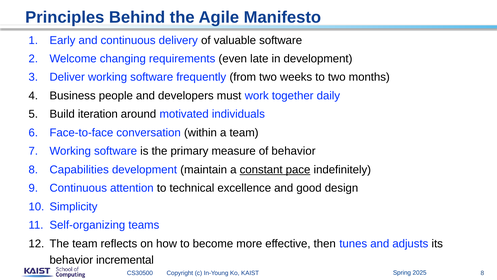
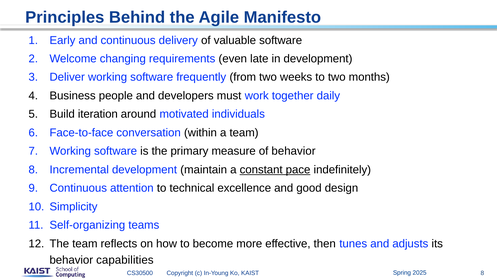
Capabilities: Capabilities -> Incremental (79, 169)
incremental: incremental -> capabilities (125, 260)
